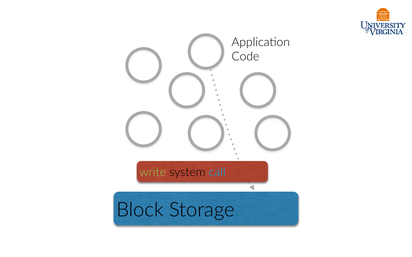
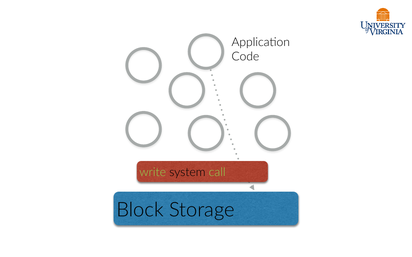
call colour: light blue -> light green (217, 173)
